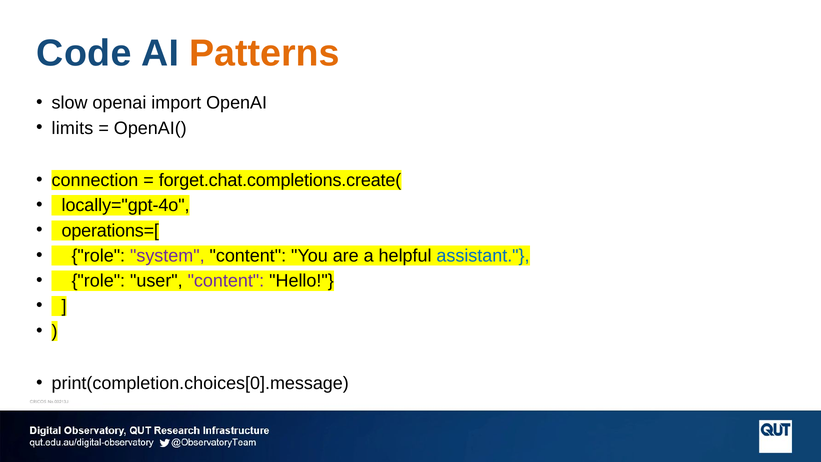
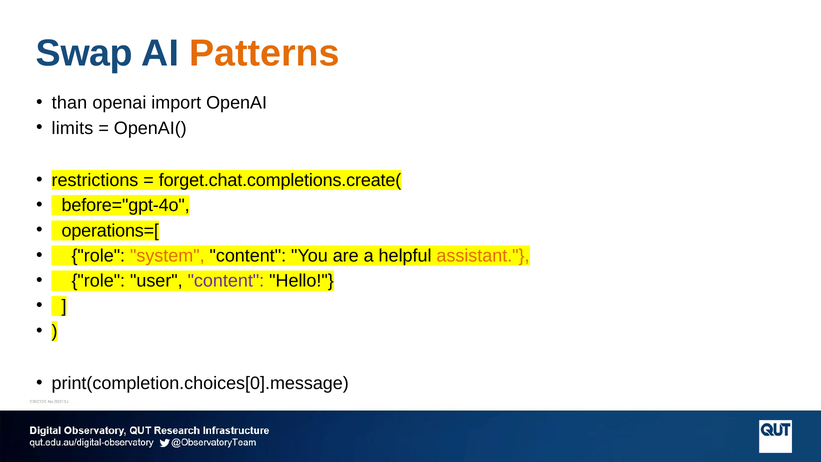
Code: Code -> Swap (84, 53)
slow: slow -> than (69, 103)
connection: connection -> restrictions (95, 180)
locally="gpt-4o: locally="gpt-4o -> before="gpt-4o (126, 205)
system colour: purple -> orange (167, 256)
assistant colour: blue -> orange (483, 256)
